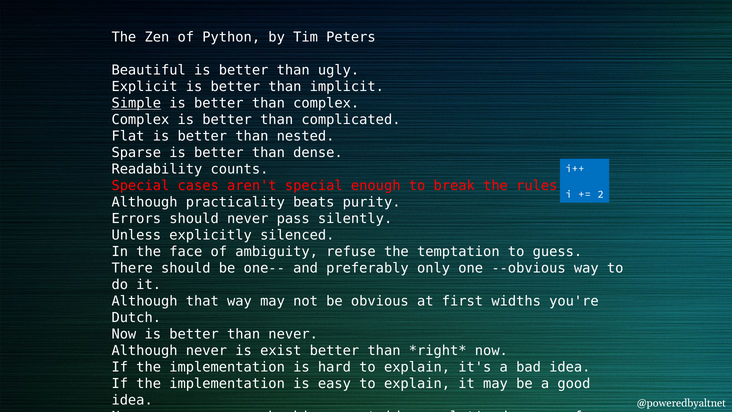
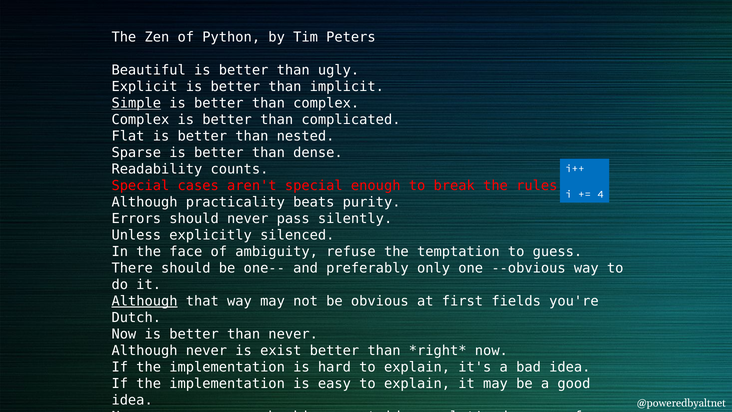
2: 2 -> 4 (601, 194)
Although underline: none -> present (145, 301)
widths: widths -> fields (516, 301)
